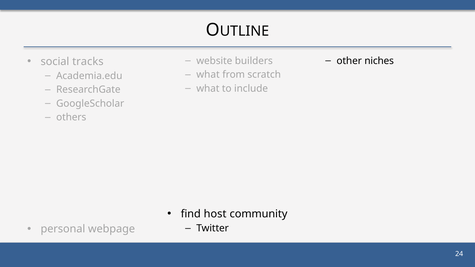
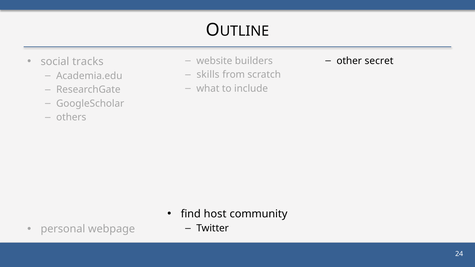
niches: niches -> secret (379, 61)
what: what -> skills (208, 75)
